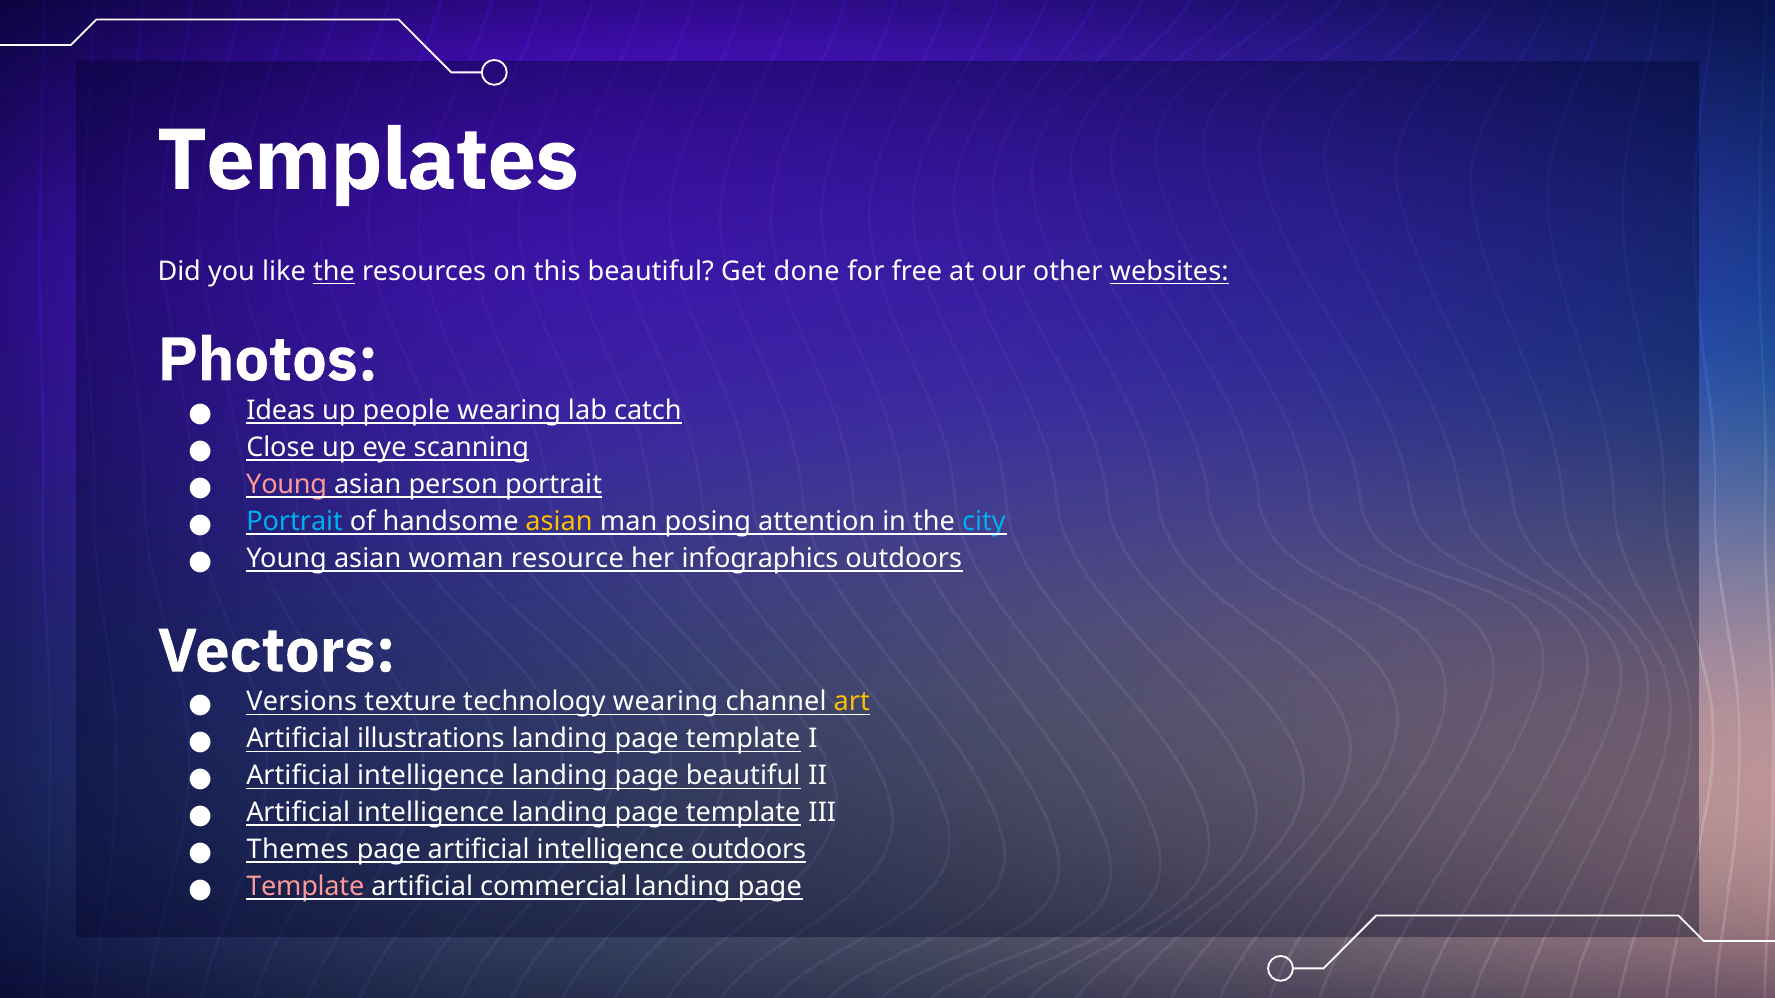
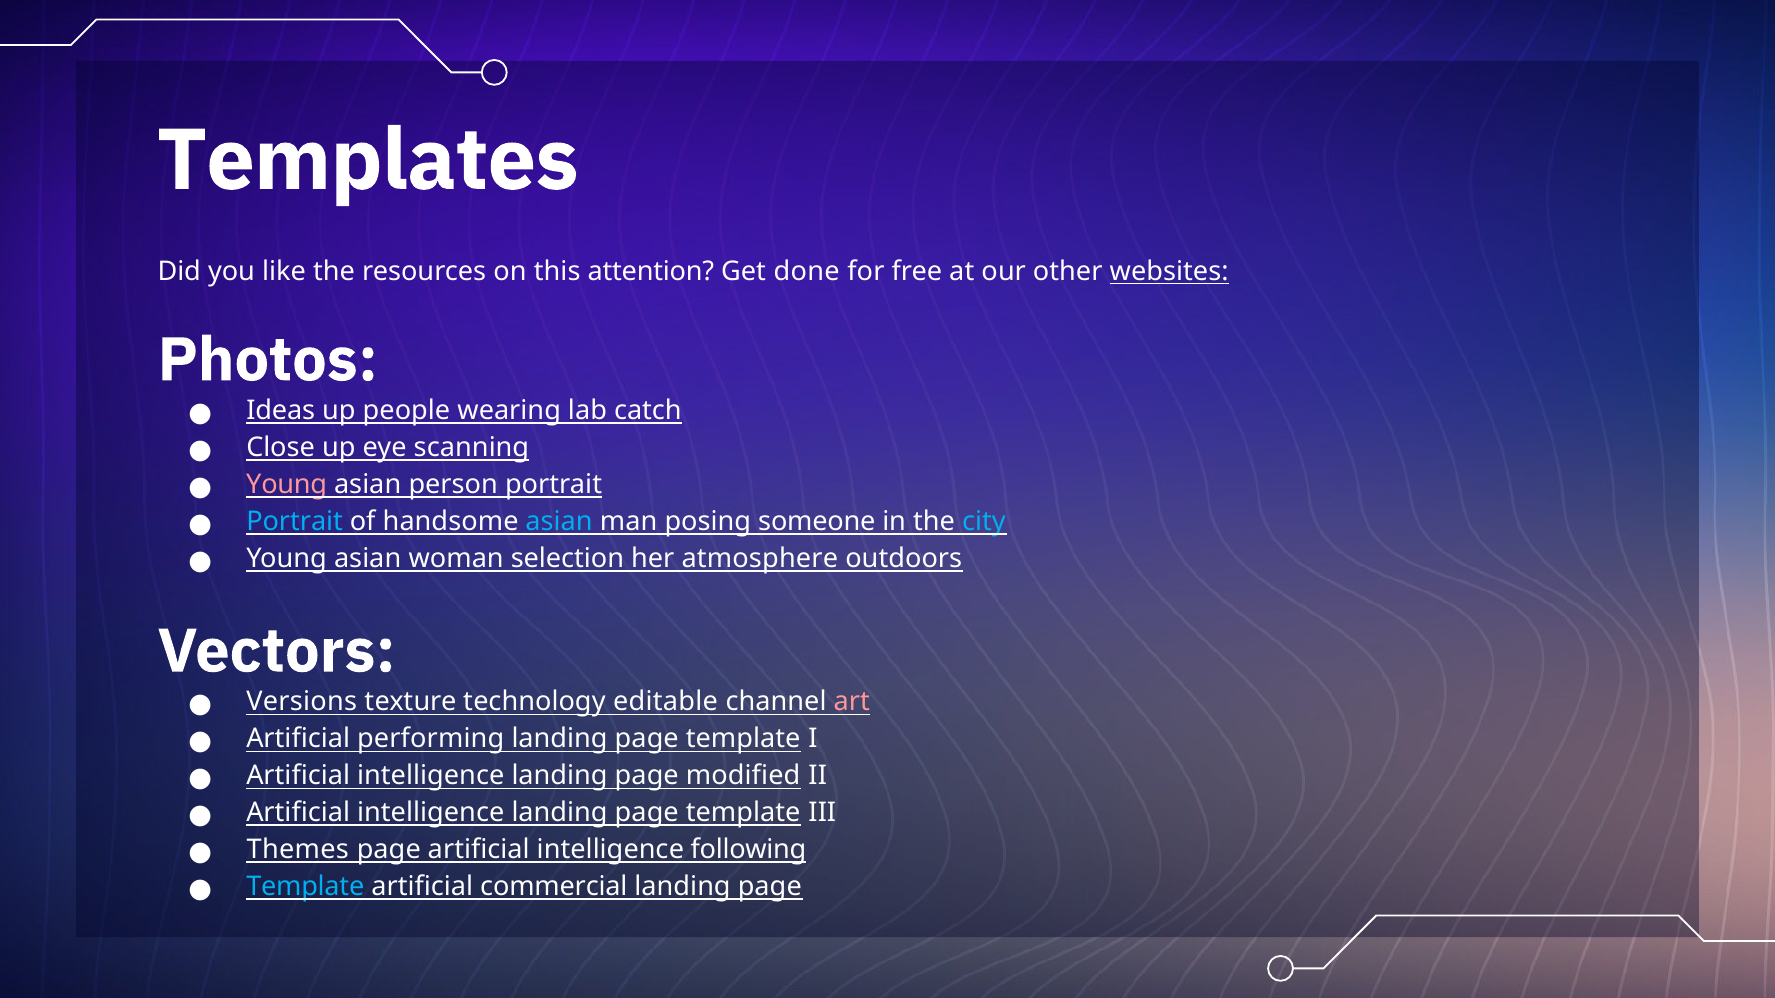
the underline: present -> none (334, 272)
this beautiful: beautiful -> attention (651, 272)
asian colour: yellow -> light blue (559, 522)
attention: attention -> someone (817, 522)
resource: resource -> selection (567, 559)
infographics: infographics -> atmosphere (760, 559)
technology wearing: wearing -> editable (665, 702)
art colour: yellow -> pink (852, 702)
illustrations: illustrations -> performing (431, 739)
page beautiful: beautiful -> modified (743, 776)
intelligence outdoors: outdoors -> following (748, 850)
Template colour: pink -> light blue (305, 887)
